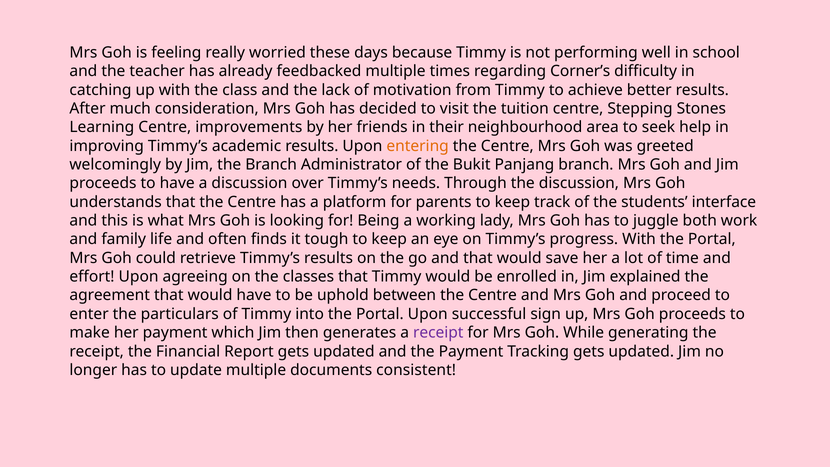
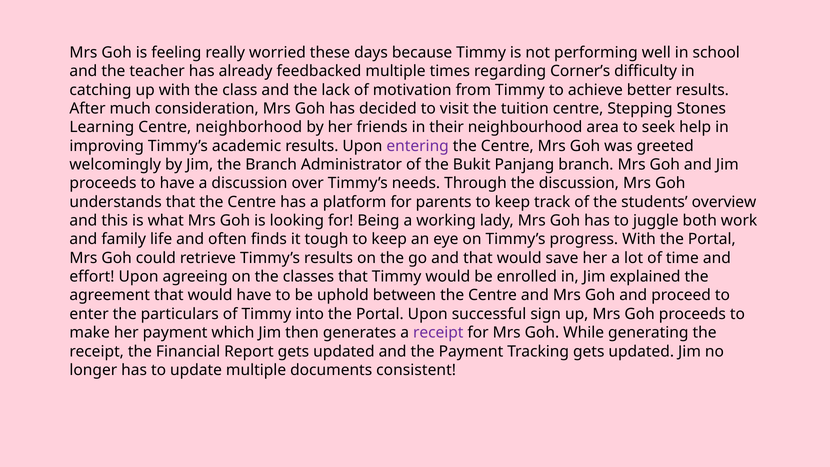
improvements: improvements -> neighborhood (249, 127)
entering colour: orange -> purple (418, 146)
interface: interface -> overview (724, 202)
